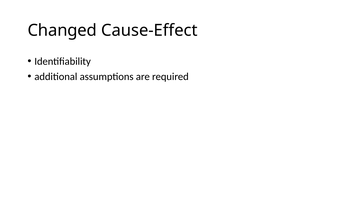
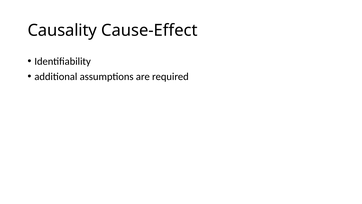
Changed: Changed -> Causality (62, 30)
